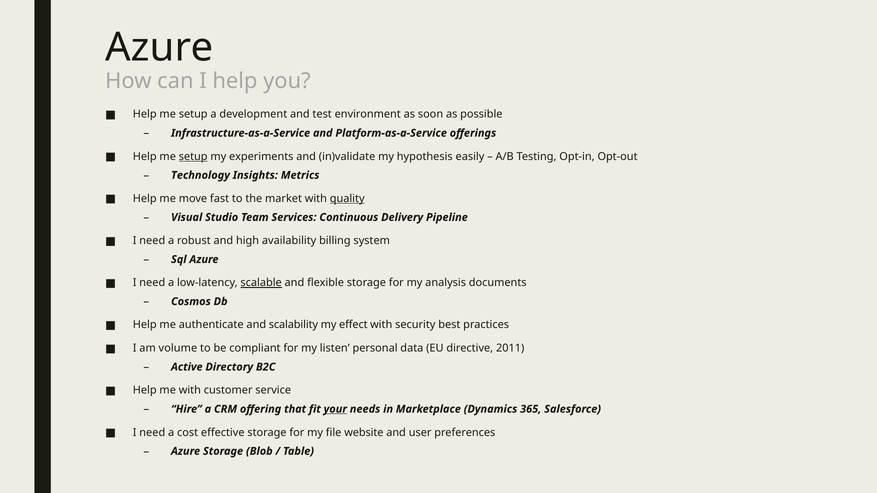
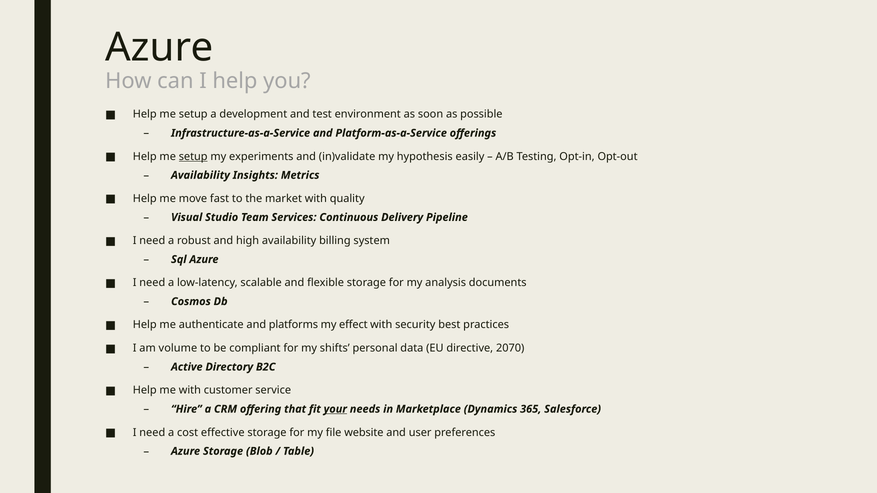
Technology: Technology -> Availability (200, 175)
quality underline: present -> none (347, 199)
scalable underline: present -> none (261, 283)
scalability: scalability -> platforms (293, 325)
listen: listen -> shifts (335, 348)
2011: 2011 -> 2070 (510, 348)
